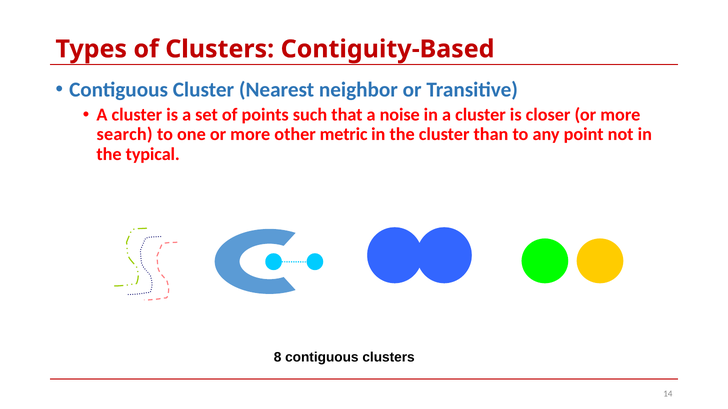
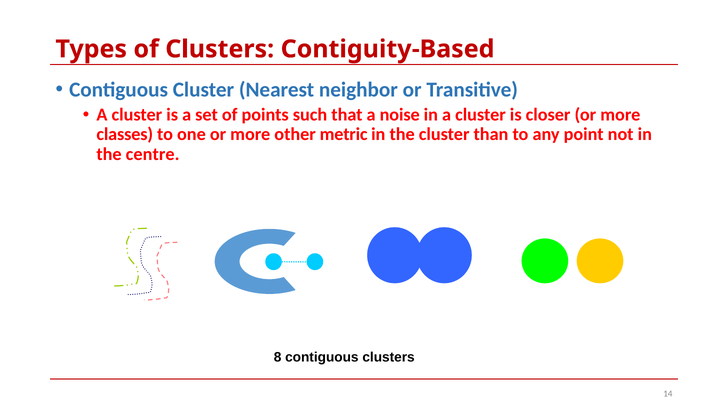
search: search -> classes (125, 135)
typical: typical -> centre (153, 154)
